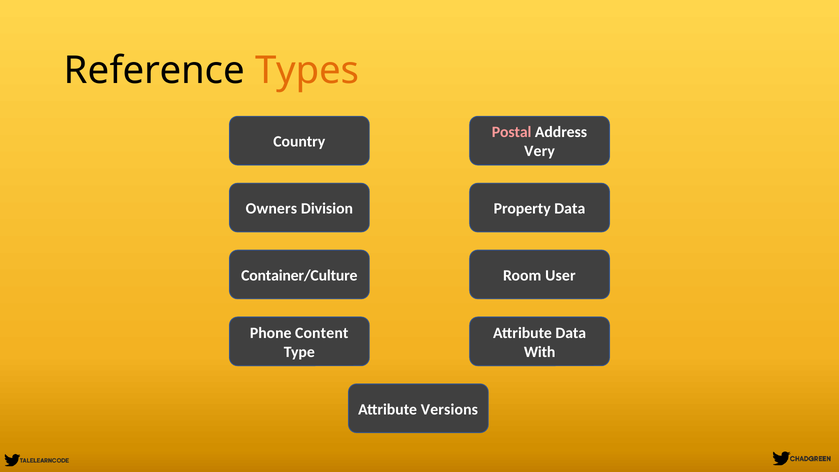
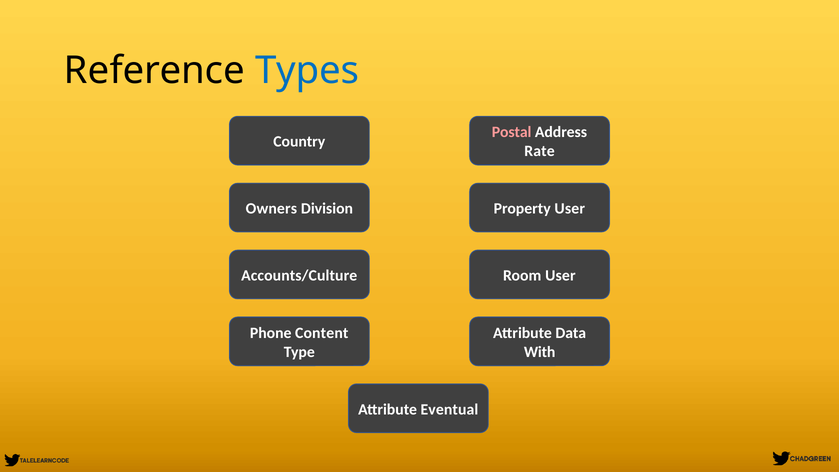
Types colour: orange -> blue (307, 70)
Very: Very -> Rate (539, 151)
Property Data: Data -> User (570, 209)
Container/Culture: Container/Culture -> Accounts/Culture (299, 276)
Versions: Versions -> Eventual (449, 409)
